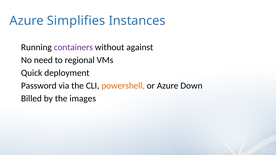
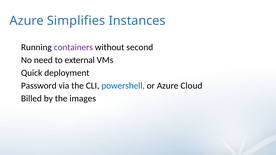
against: against -> second (140, 47)
regional: regional -> external (80, 60)
powershell colour: orange -> blue (123, 86)
Down: Down -> Cloud (191, 86)
